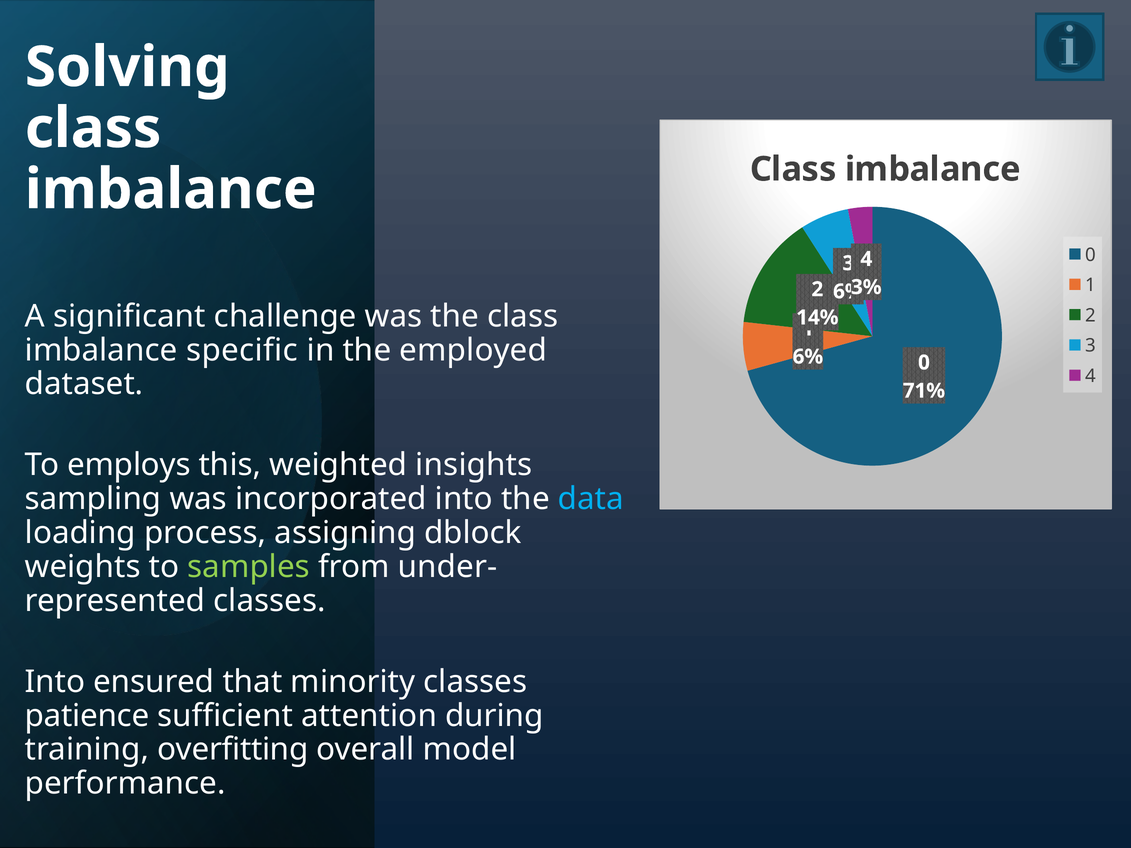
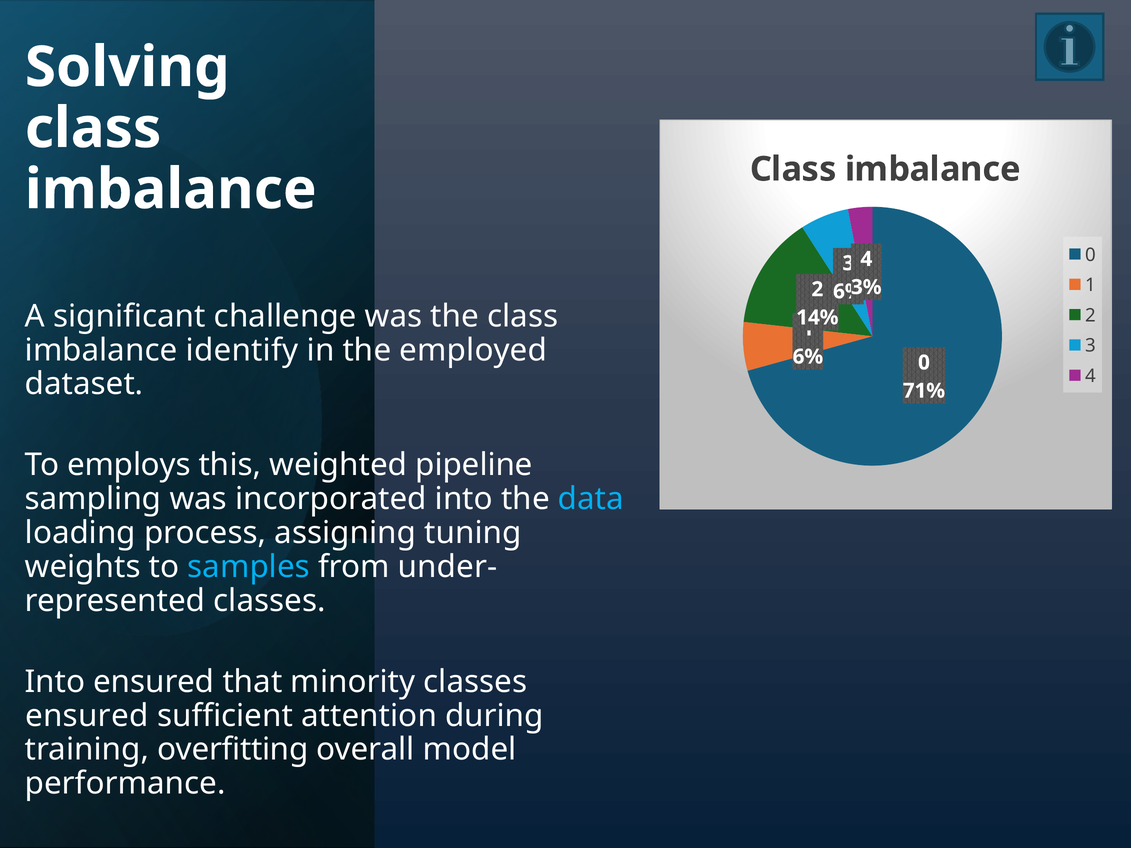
specific: specific -> identify (242, 350)
insights: insights -> pipeline (474, 465)
dblock: dblock -> tuning (473, 533)
samples colour: light green -> light blue (249, 567)
patience: patience -> ensured (87, 716)
